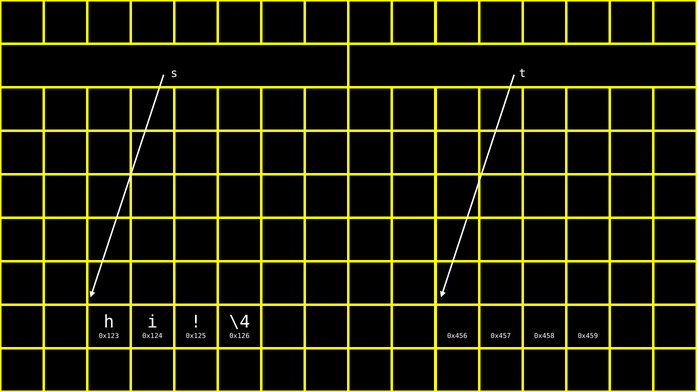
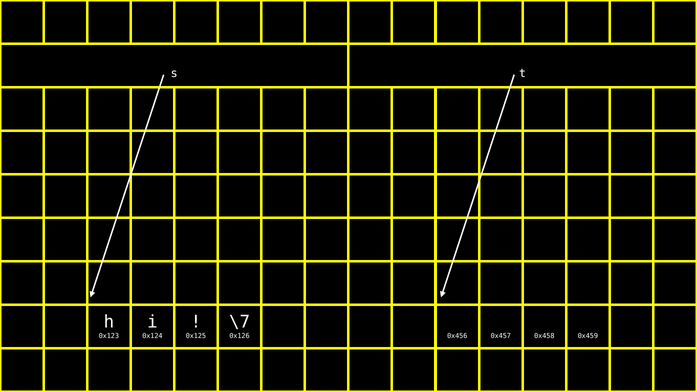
\4: \4 -> \7 (240, 322)
